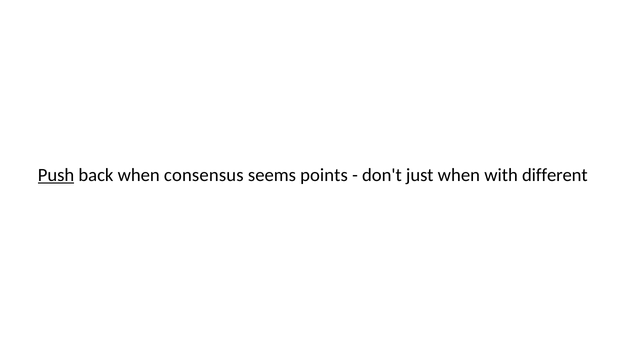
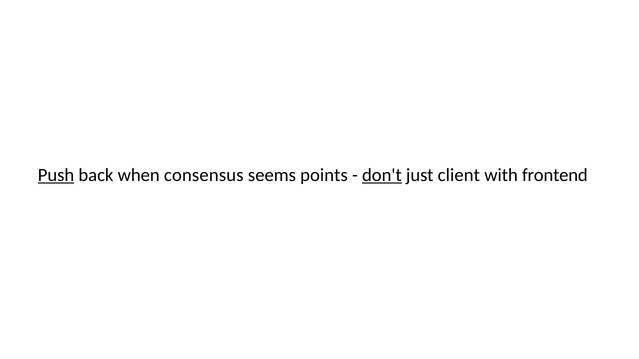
don't underline: none -> present (382, 175)
just when: when -> client (459, 175)
different: different -> frontend (555, 175)
